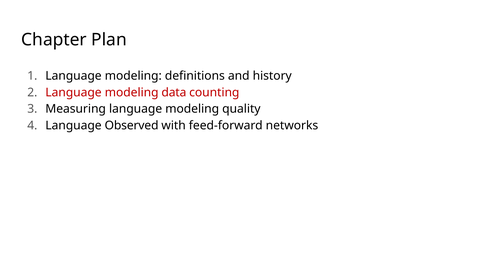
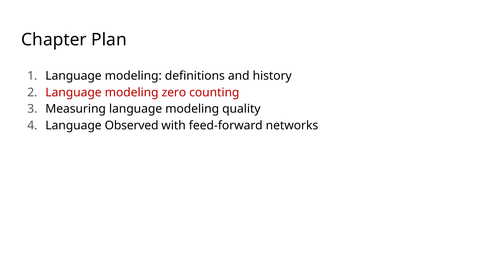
data: data -> zero (174, 92)
